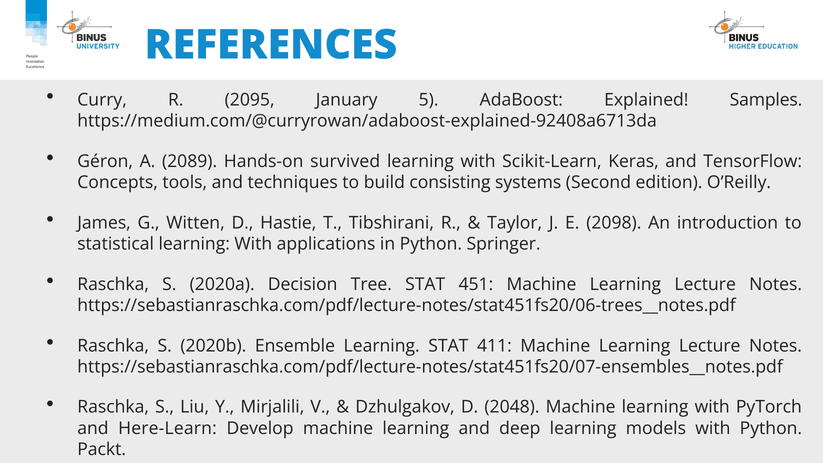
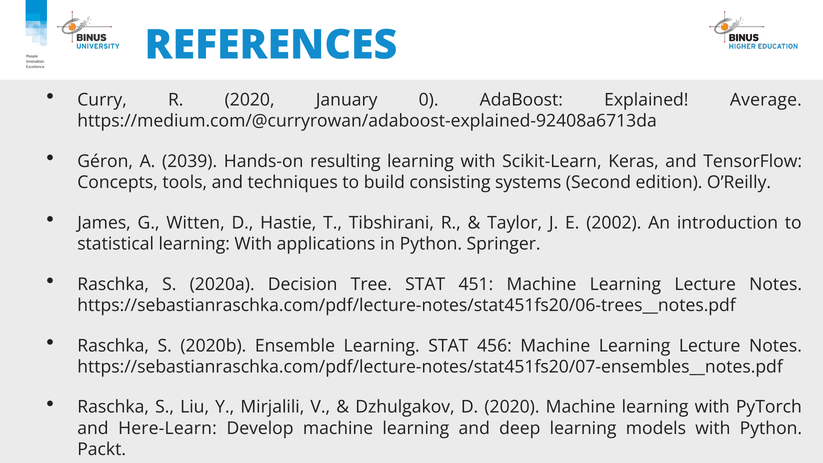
R 2095: 2095 -> 2020 (250, 100)
5: 5 -> 0 (429, 100)
Samples: Samples -> Average (766, 100)
2089: 2089 -> 2039 (190, 161)
survived: survived -> resulting (345, 161)
2098: 2098 -> 2002 (614, 223)
411: 411 -> 456 (494, 346)
D 2048: 2048 -> 2020 (512, 407)
